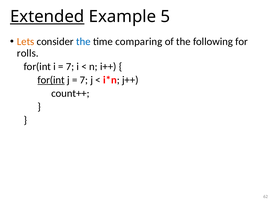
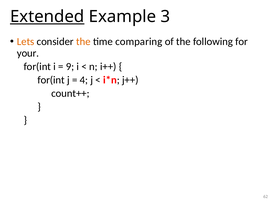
5: 5 -> 3 (165, 17)
the colour: blue -> orange (83, 42)
rolls: rolls -> your (28, 53)
7: 7 -> 9 (70, 67)
for(int underline: present -> none (51, 80)
7: 7 -> 4 (84, 80)
